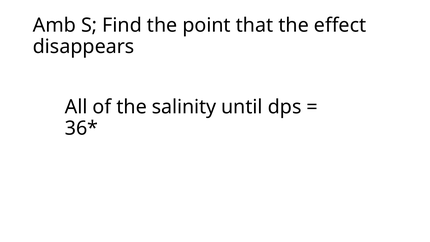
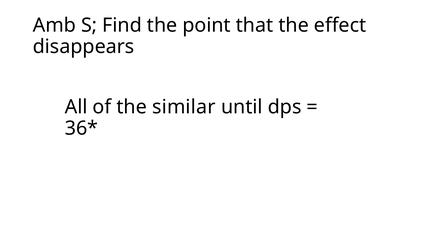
salinity: salinity -> similar (184, 107)
